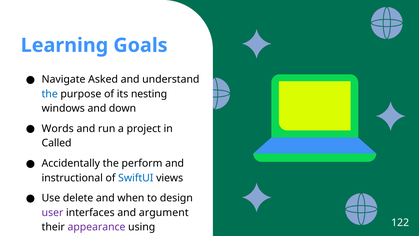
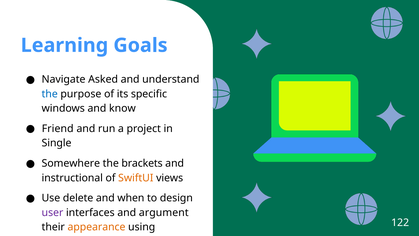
nesting: nesting -> specific (149, 94)
down: down -> know (122, 108)
Words: Words -> Friend (58, 128)
Called: Called -> Single (57, 143)
Accidentally: Accidentally -> Somewhere (71, 163)
perform: perform -> brackets (142, 163)
SwiftUI colour: blue -> orange (136, 178)
appearance colour: purple -> orange (96, 227)
